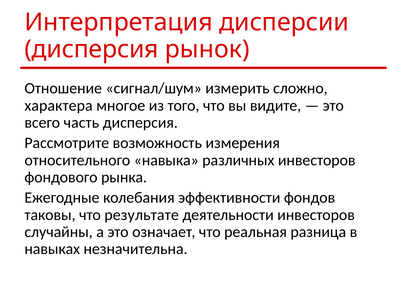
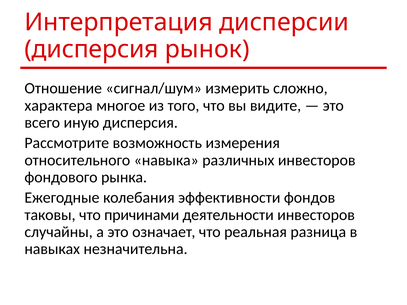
часть: часть -> иную (81, 123)
результате: результате -> причинами (142, 215)
